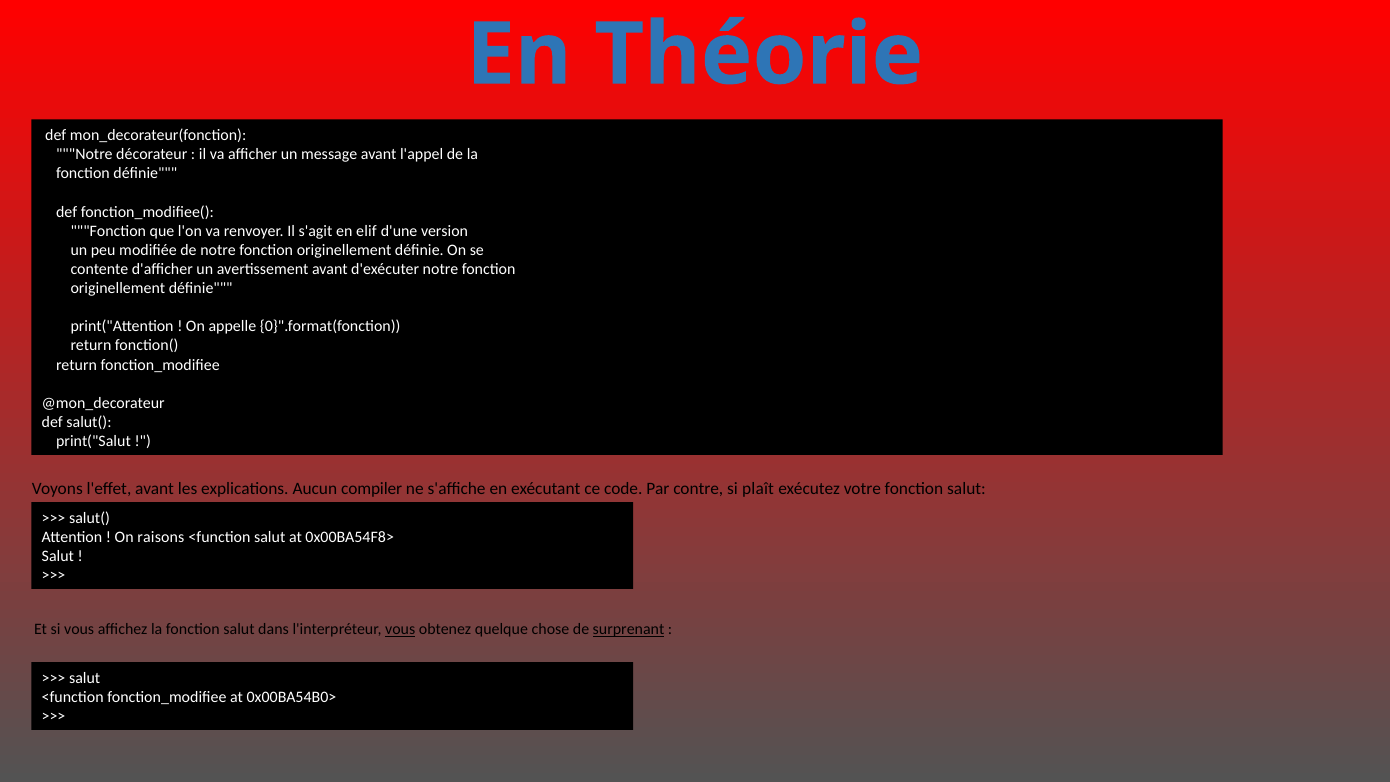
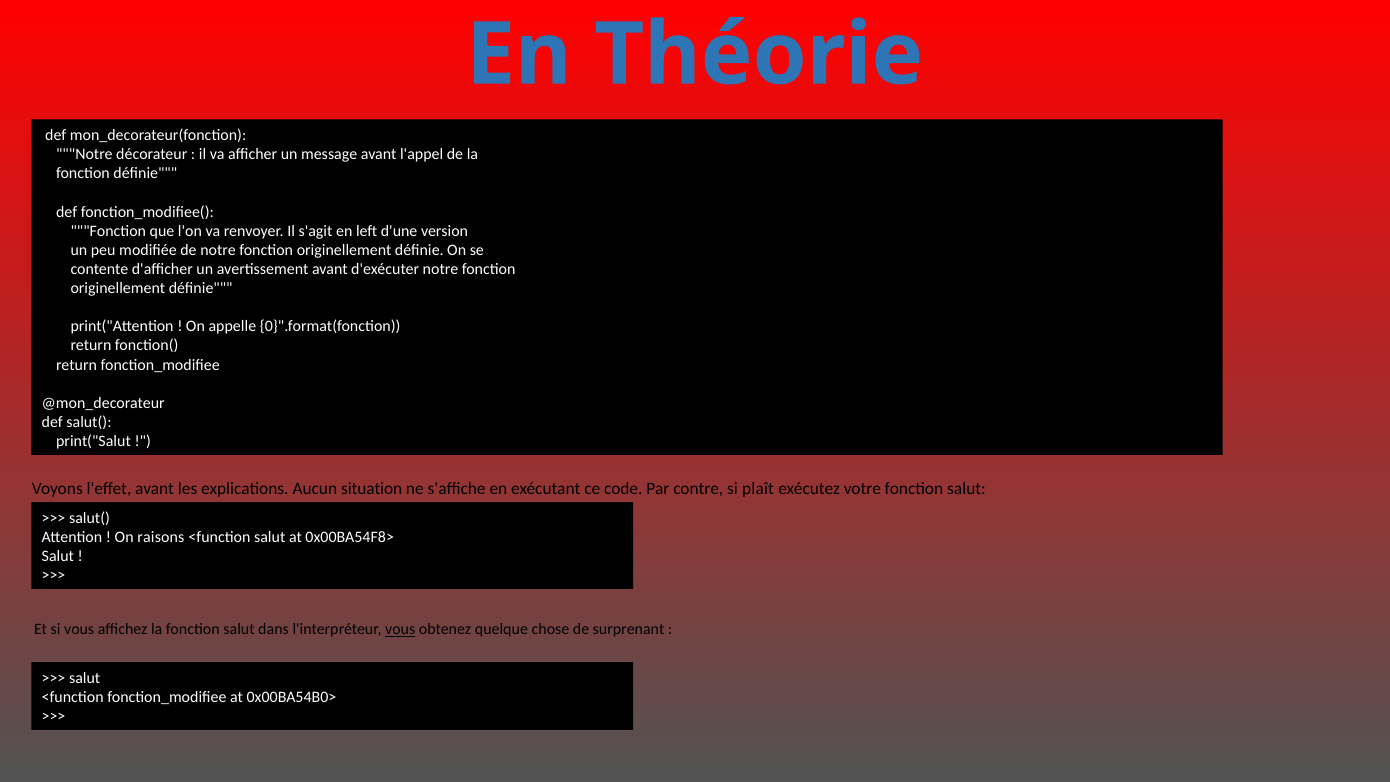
elif: elif -> left (367, 231)
compiler: compiler -> situation (372, 489)
surprenant underline: present -> none (629, 629)
